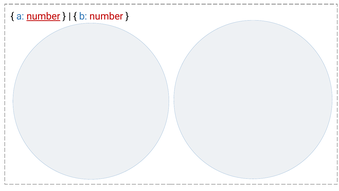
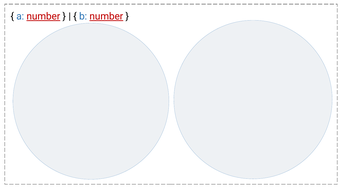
number underline: none -> present (106, 16)
